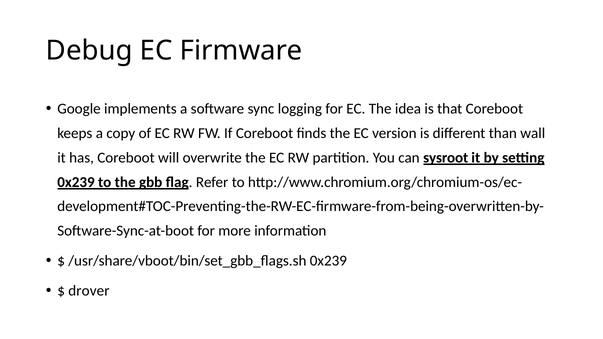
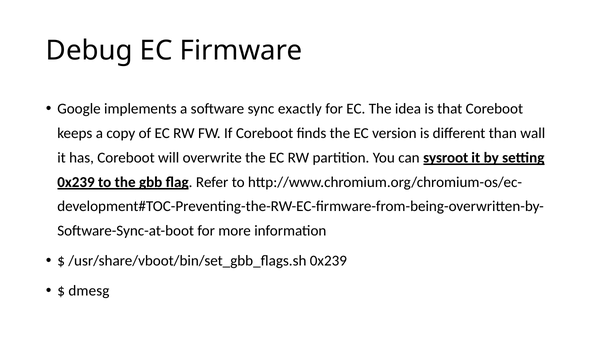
logging: logging -> exactly (300, 109)
drover: drover -> dmesg (89, 291)
